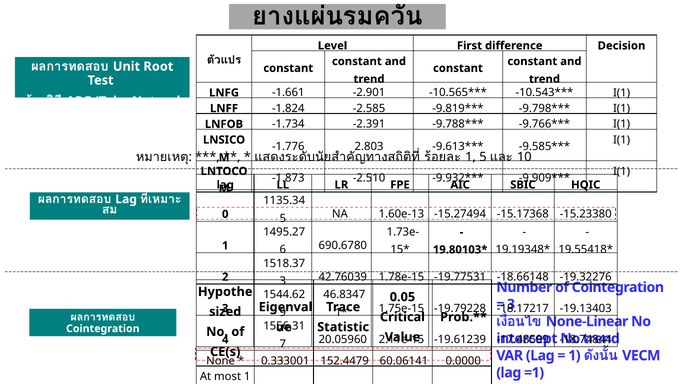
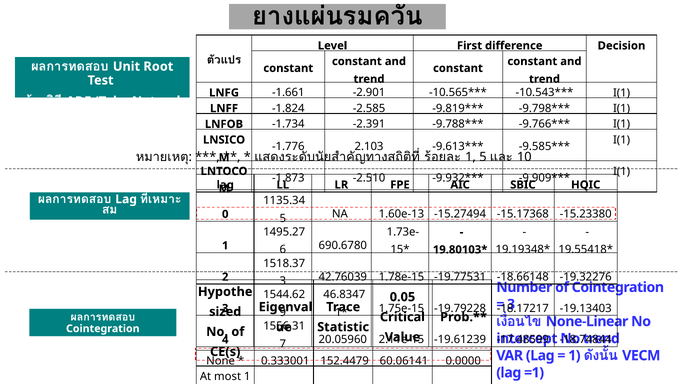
2.803: 2.803 -> 2.103 (369, 147)
